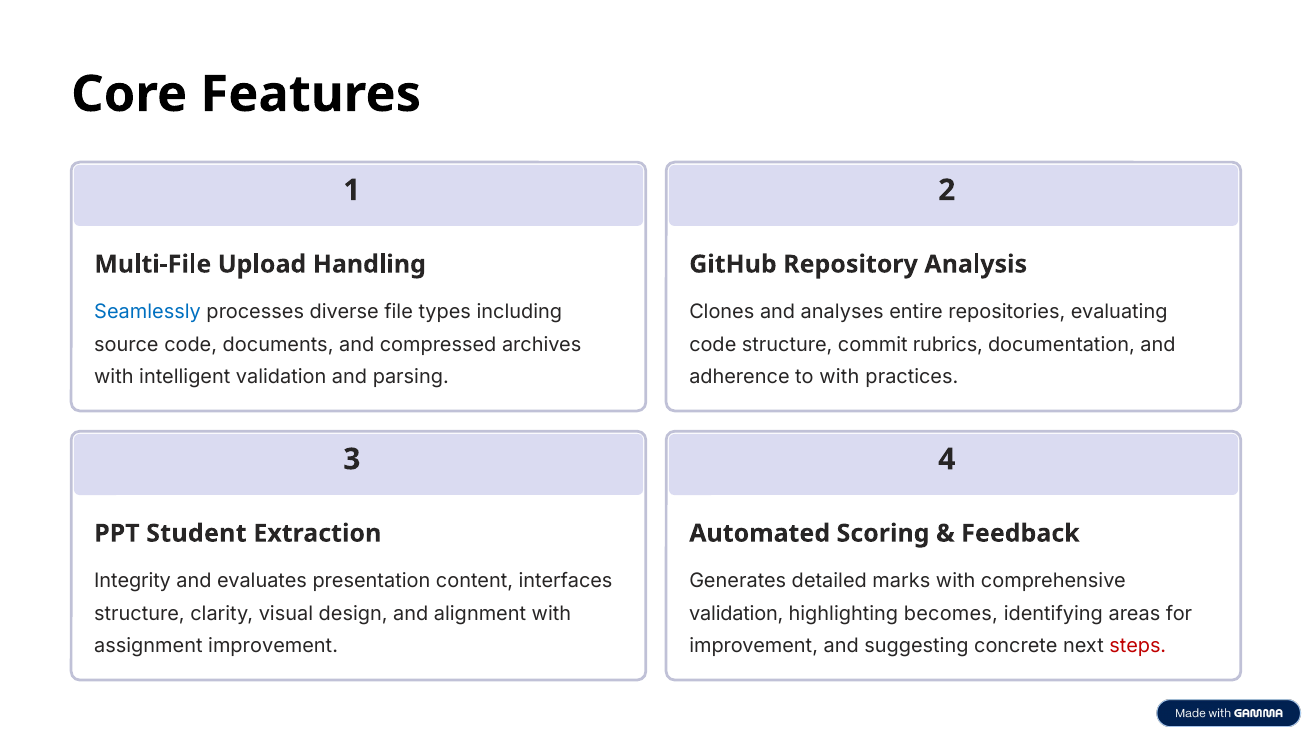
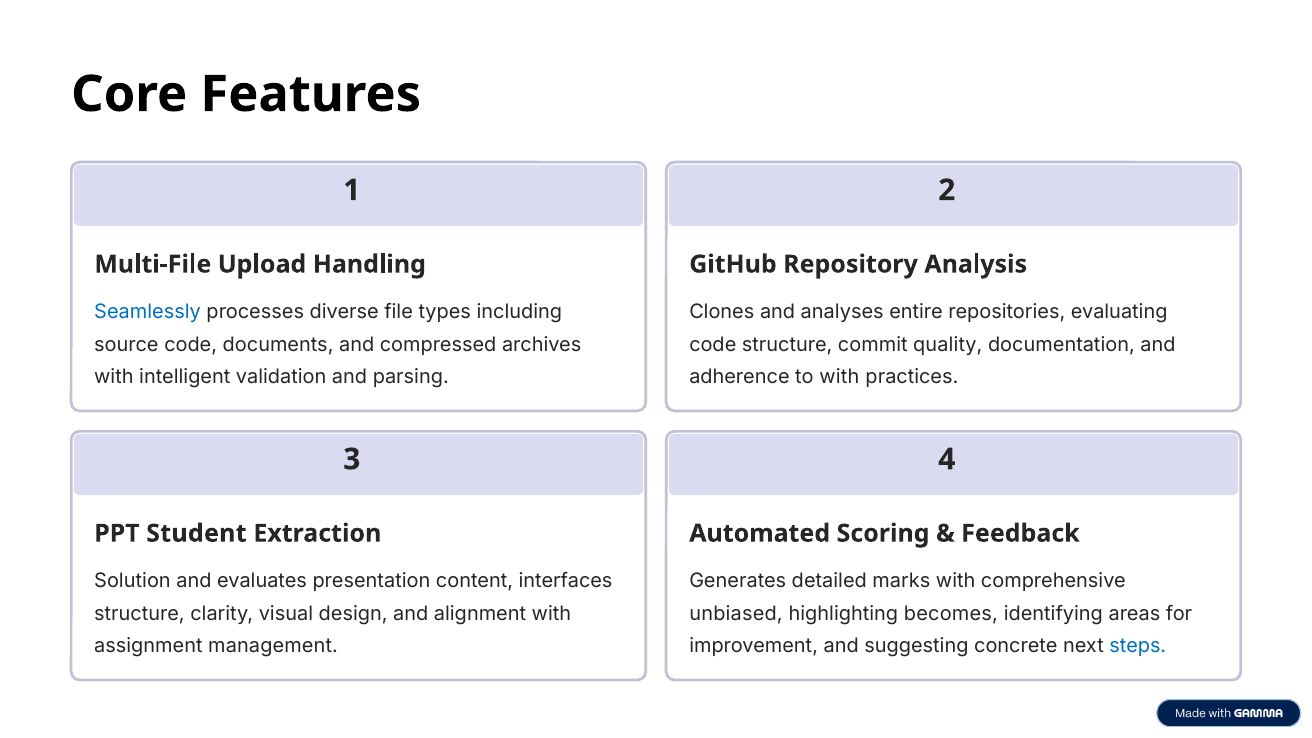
rubrics: rubrics -> quality (948, 345)
Integrity: Integrity -> Solution (132, 581)
validation: validation -> unbiased (736, 614)
assignment improvement: improvement -> management (273, 646)
steps colour: red -> blue (1138, 646)
